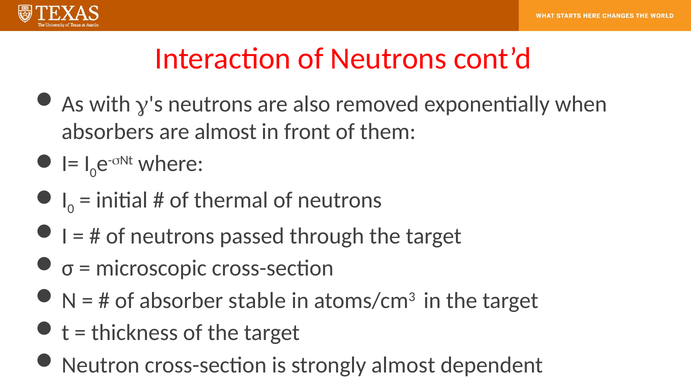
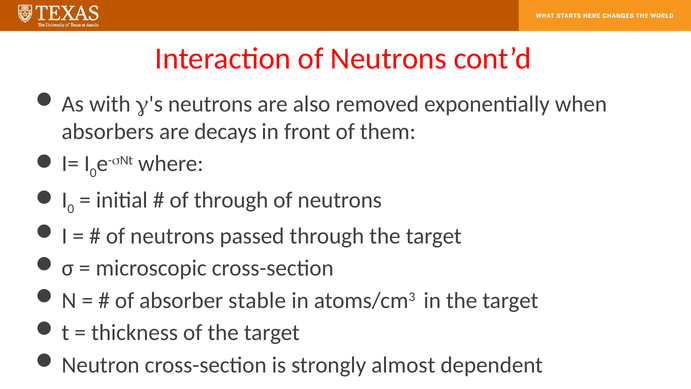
are almost: almost -> decays (226, 131)
of thermal: thermal -> through (231, 200)
